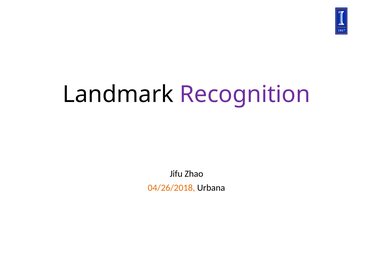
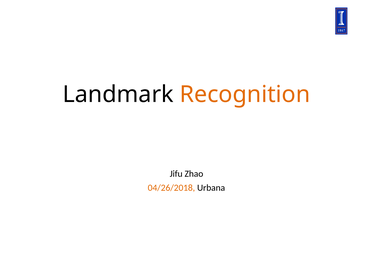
Recognition colour: purple -> orange (245, 94)
